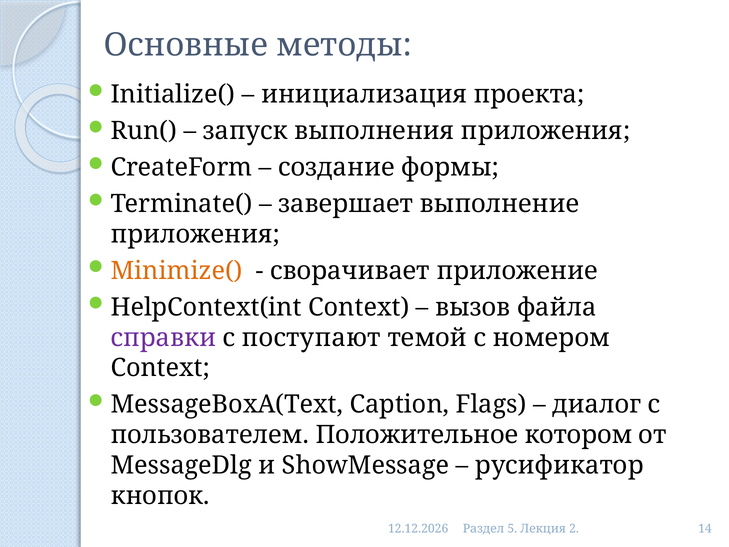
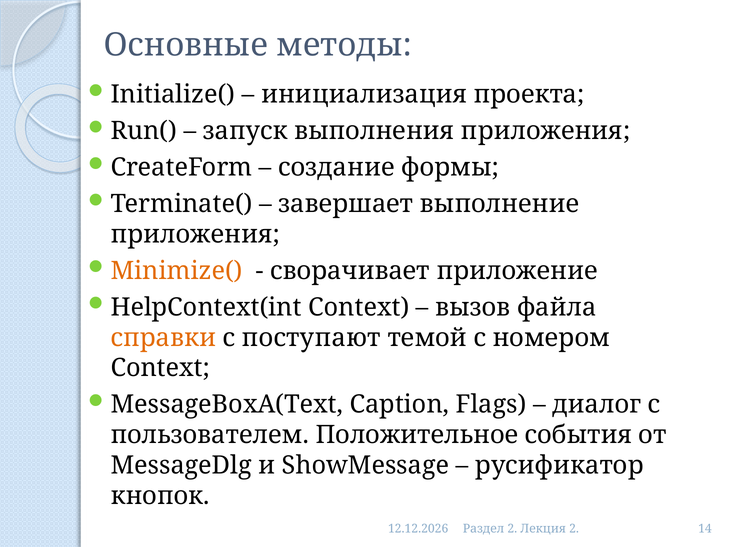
справки colour: purple -> orange (163, 338)
котором: котором -> события (578, 435)
Раздел 5: 5 -> 2 (512, 529)
